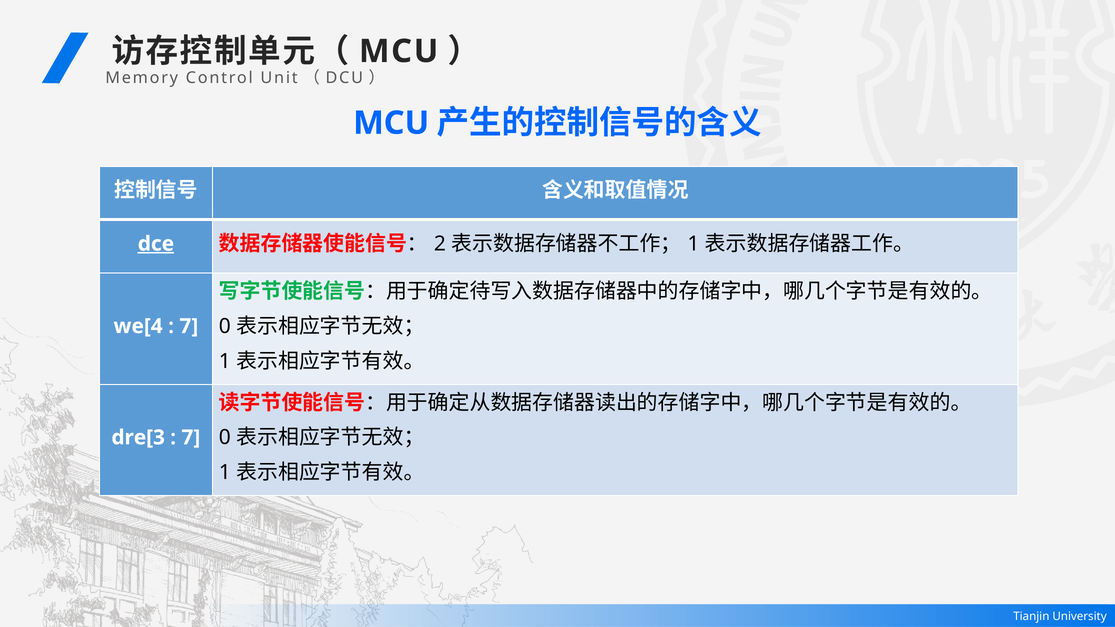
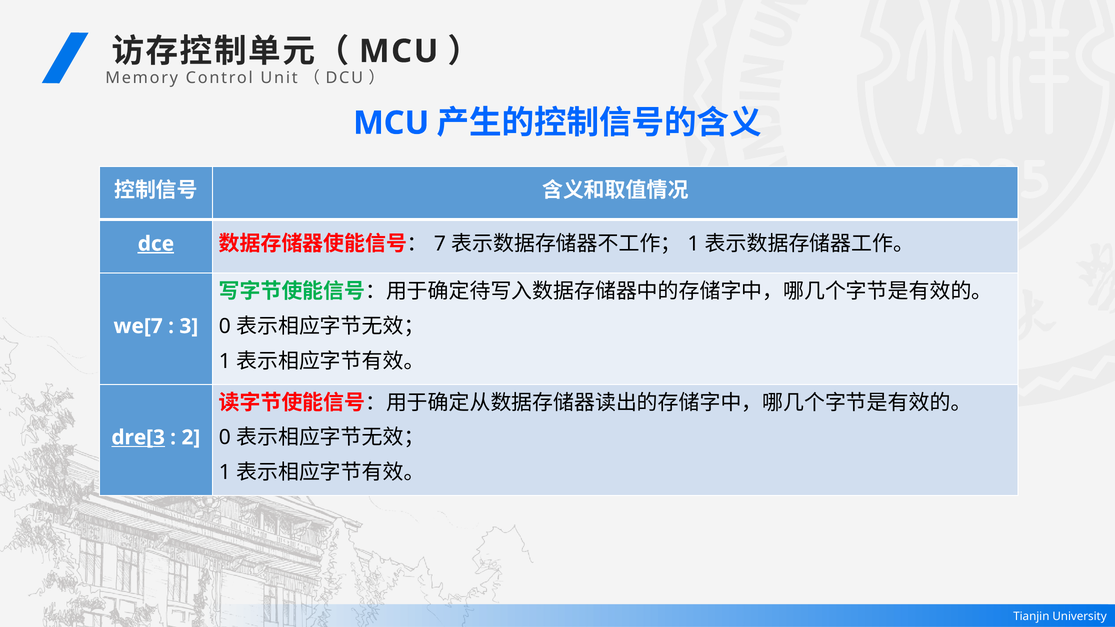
2: 2 -> 7 (440, 244)
we[4: we[4 -> we[7 (138, 326)
7: 7 -> 3 (189, 326)
dre[3 underline: none -> present (138, 438)
7: 7 -> 2 (191, 438)
